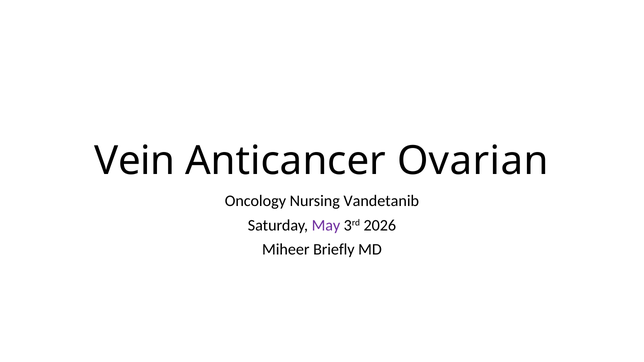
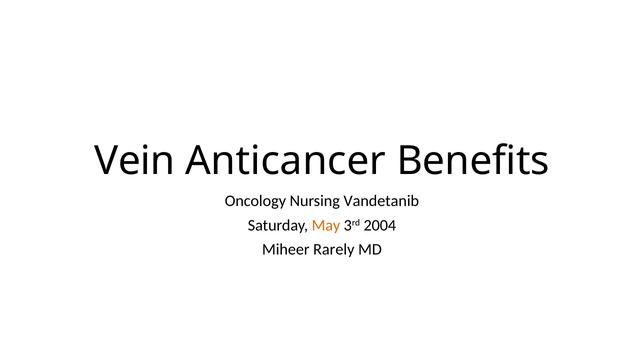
Ovarian: Ovarian -> Benefits (473, 161)
May colour: purple -> orange (326, 225)
2026: 2026 -> 2004 (380, 225)
Briefly: Briefly -> Rarely (334, 249)
